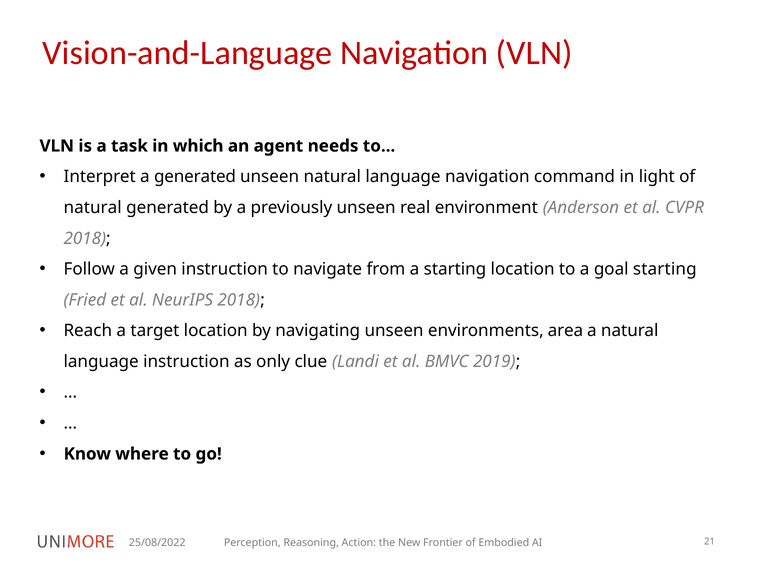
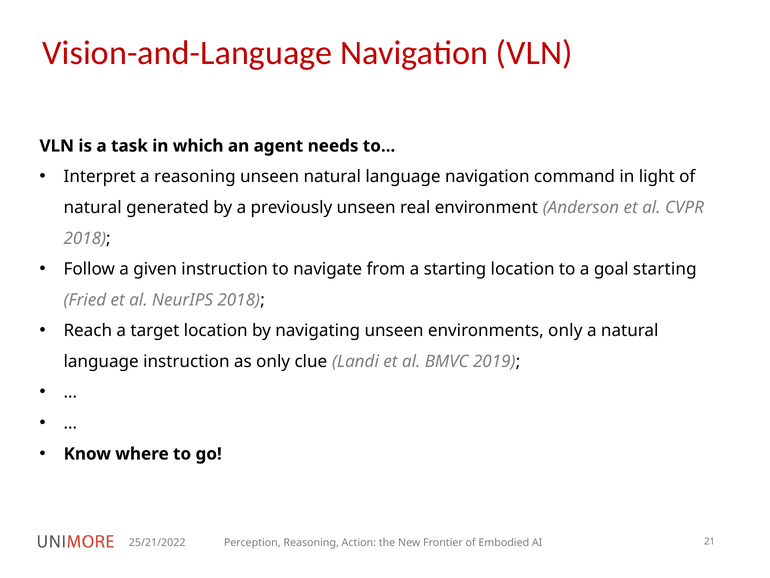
a generated: generated -> reasoning (195, 177)
environments area: area -> only (565, 330)
25/08/2022: 25/08/2022 -> 25/21/2022 (157, 542)
